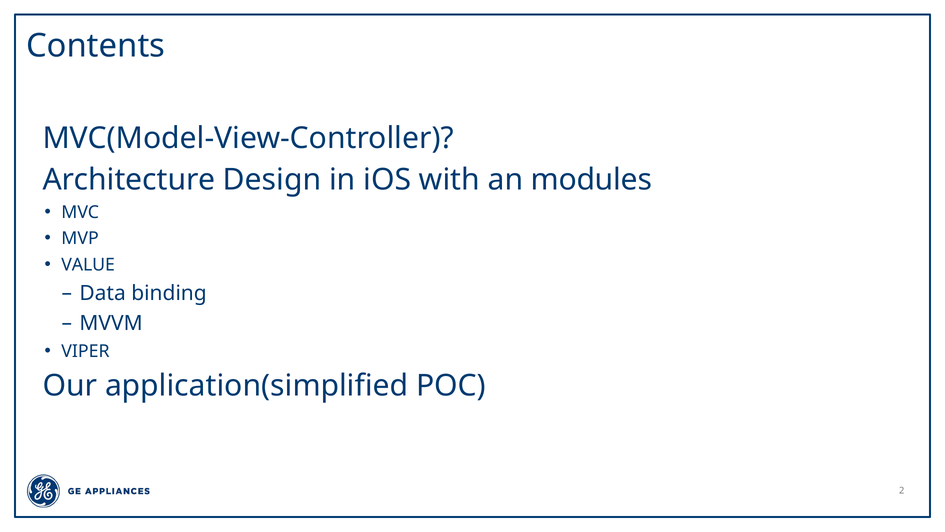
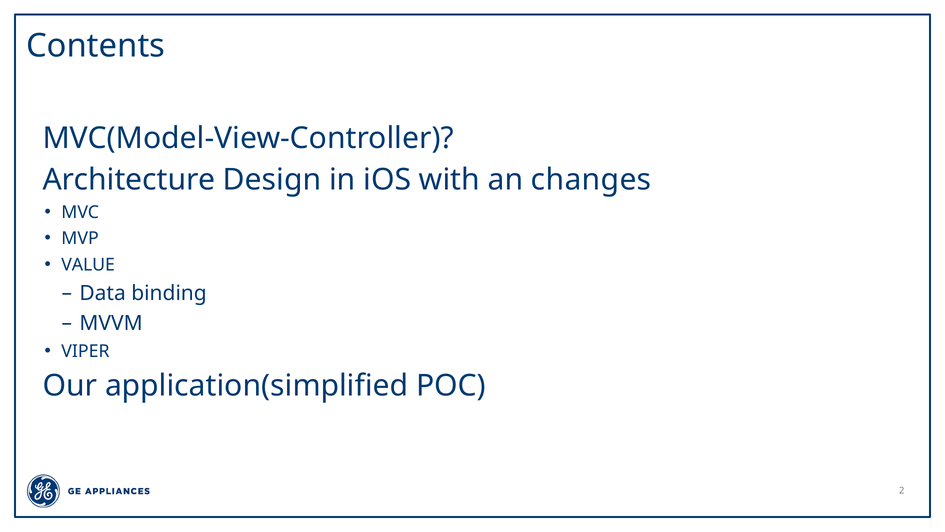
modules: modules -> changes (591, 179)
